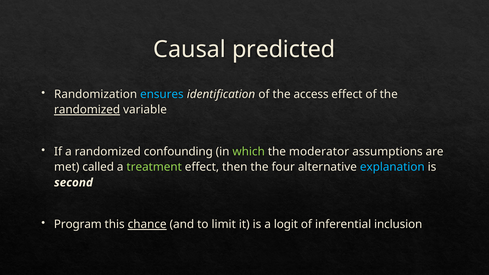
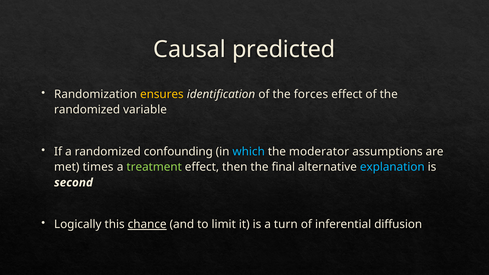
ensures colour: light blue -> yellow (162, 94)
access: access -> forces (311, 94)
randomized underline: present -> none (87, 110)
which colour: light green -> light blue (249, 152)
called: called -> times (98, 167)
four: four -> final (283, 167)
Program: Program -> Logically (78, 225)
logit: logit -> turn (286, 225)
inclusion: inclusion -> diffusion (398, 225)
